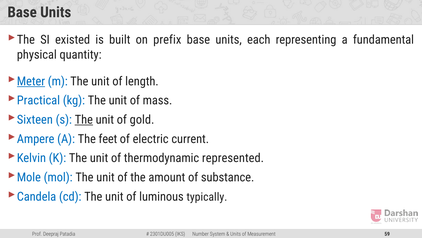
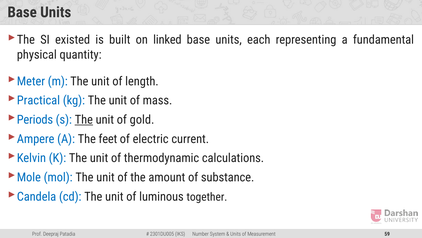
prefix: prefix -> linked (167, 40)
Meter underline: present -> none (31, 81)
Sixteen: Sixteen -> Periods (35, 119)
represented: represented -> calculations (233, 158)
typically: typically -> together (207, 196)
